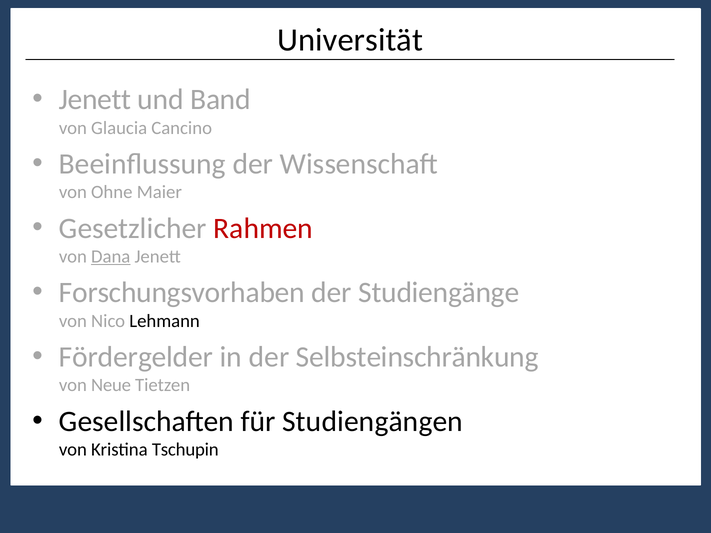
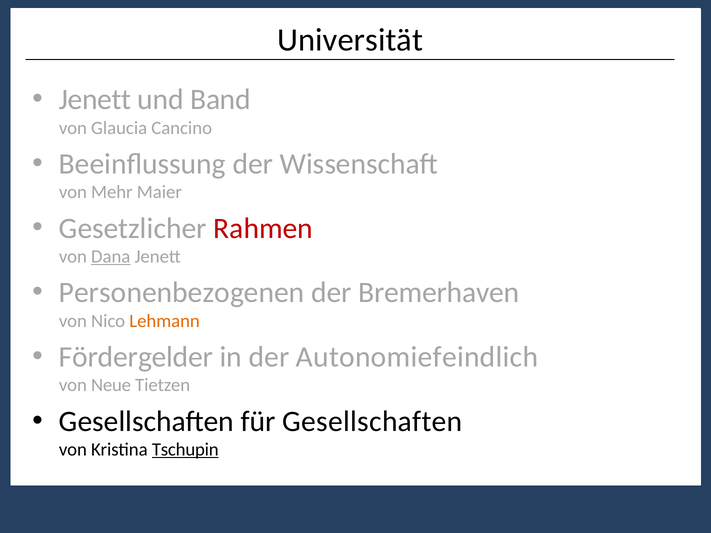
Ohne: Ohne -> Mehr (112, 192)
Forschungsvorhaben: Forschungsvorhaben -> Personenbezogenen (182, 293)
Studiengänge: Studiengänge -> Bremerhaven (439, 293)
Lehmann colour: black -> orange (165, 321)
Selbsteinschränkung: Selbsteinschränkung -> Autonomiefeindlich (417, 357)
für Studiengängen: Studiengängen -> Gesellschaften (372, 422)
Tschupin underline: none -> present (185, 450)
